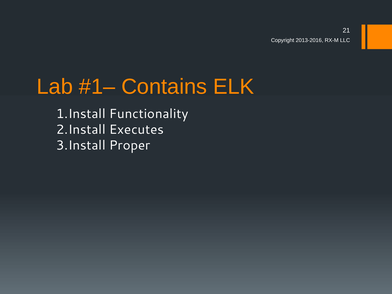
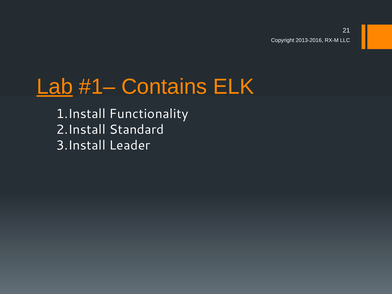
Lab underline: none -> present (55, 87)
Executes: Executes -> Standard (137, 130)
Proper: Proper -> Leader (130, 145)
